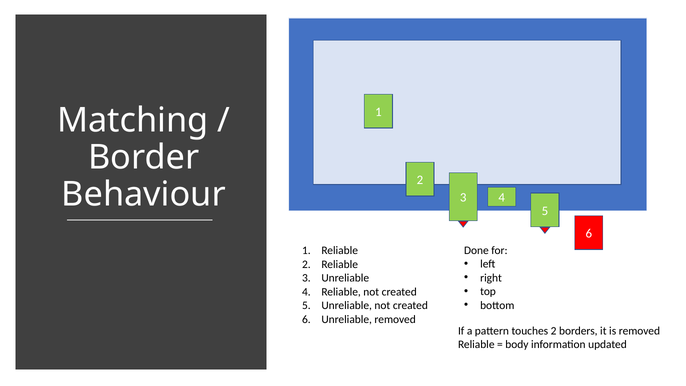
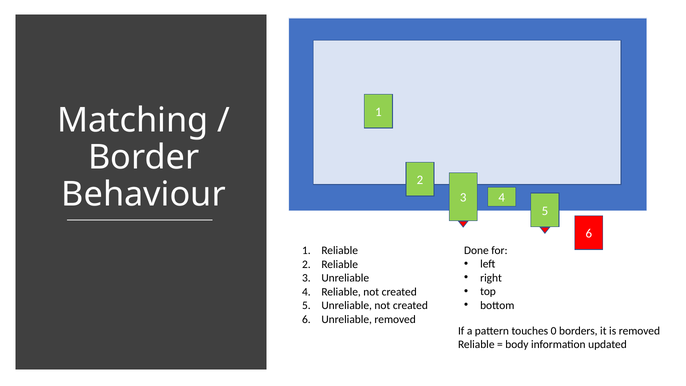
touches 2: 2 -> 0 (554, 331)
